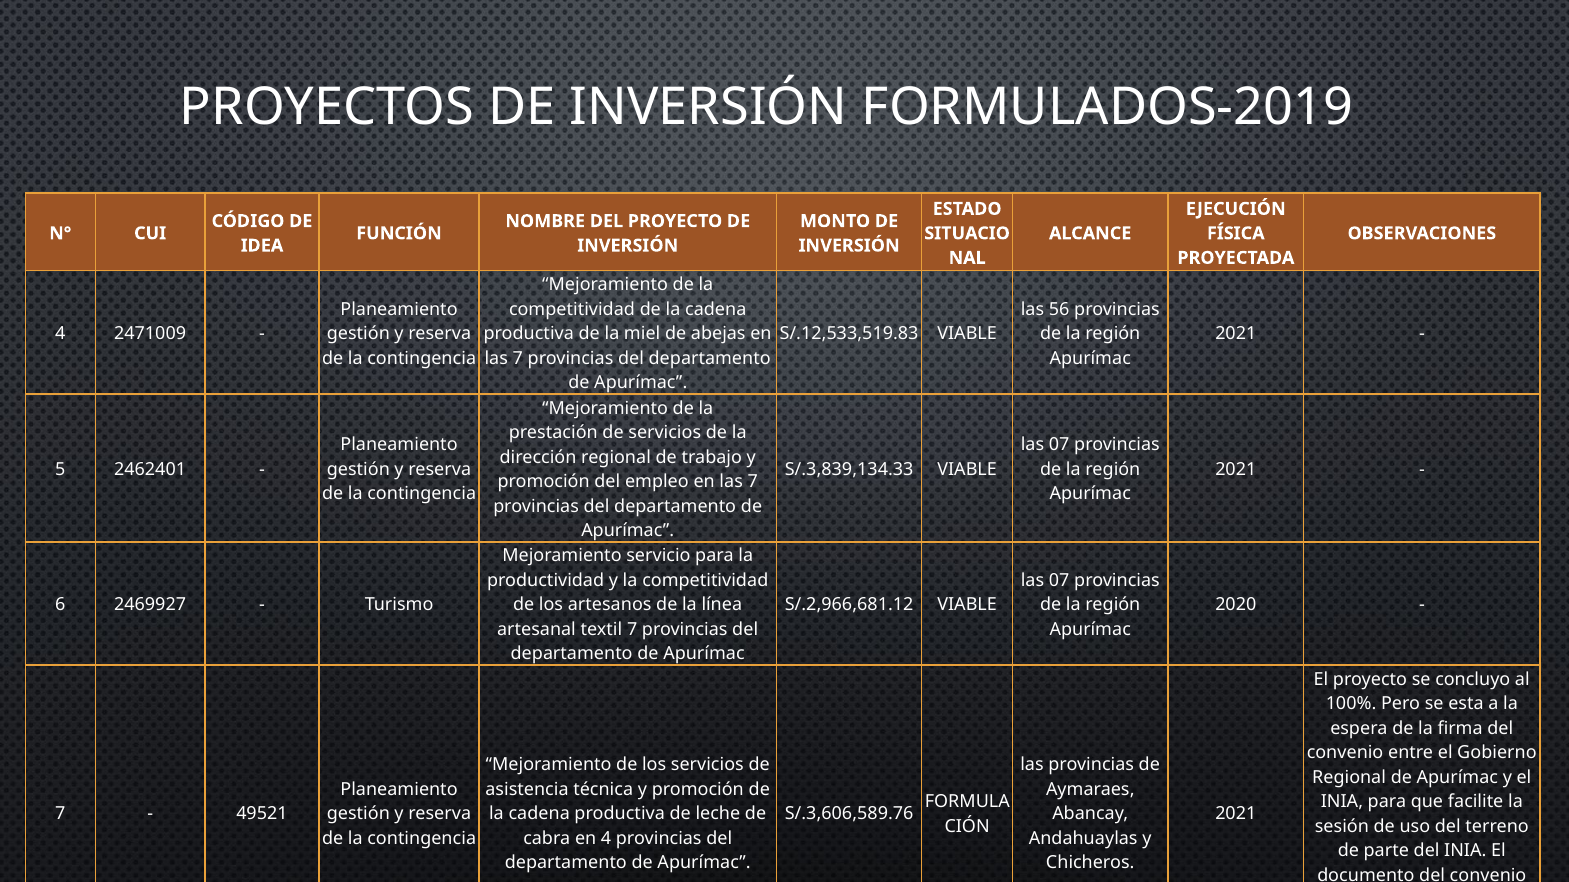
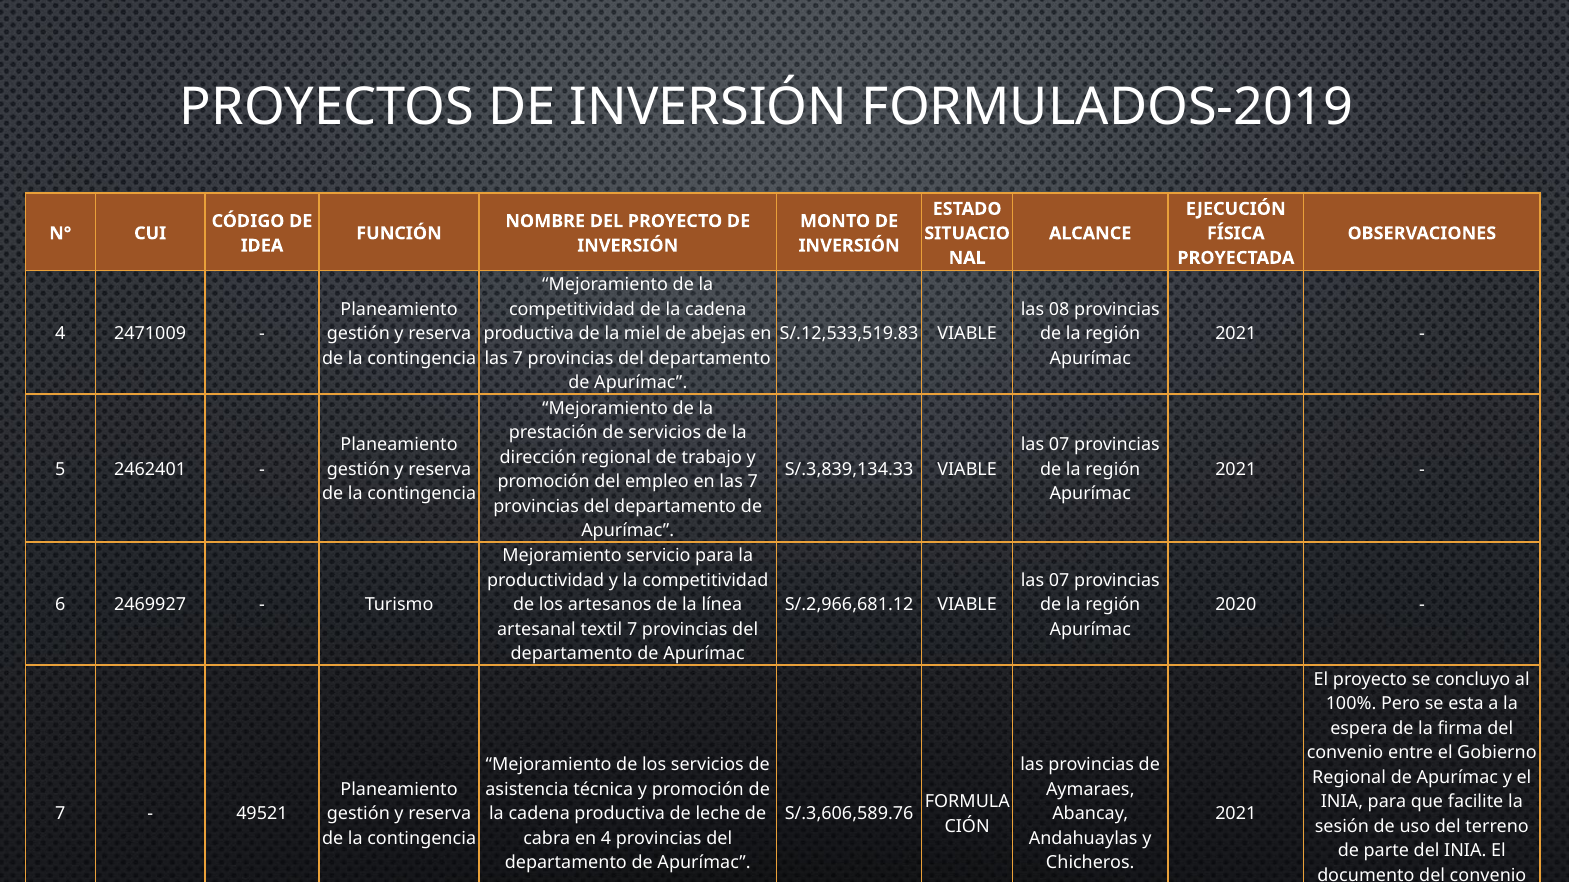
56: 56 -> 08 (1059, 309)
